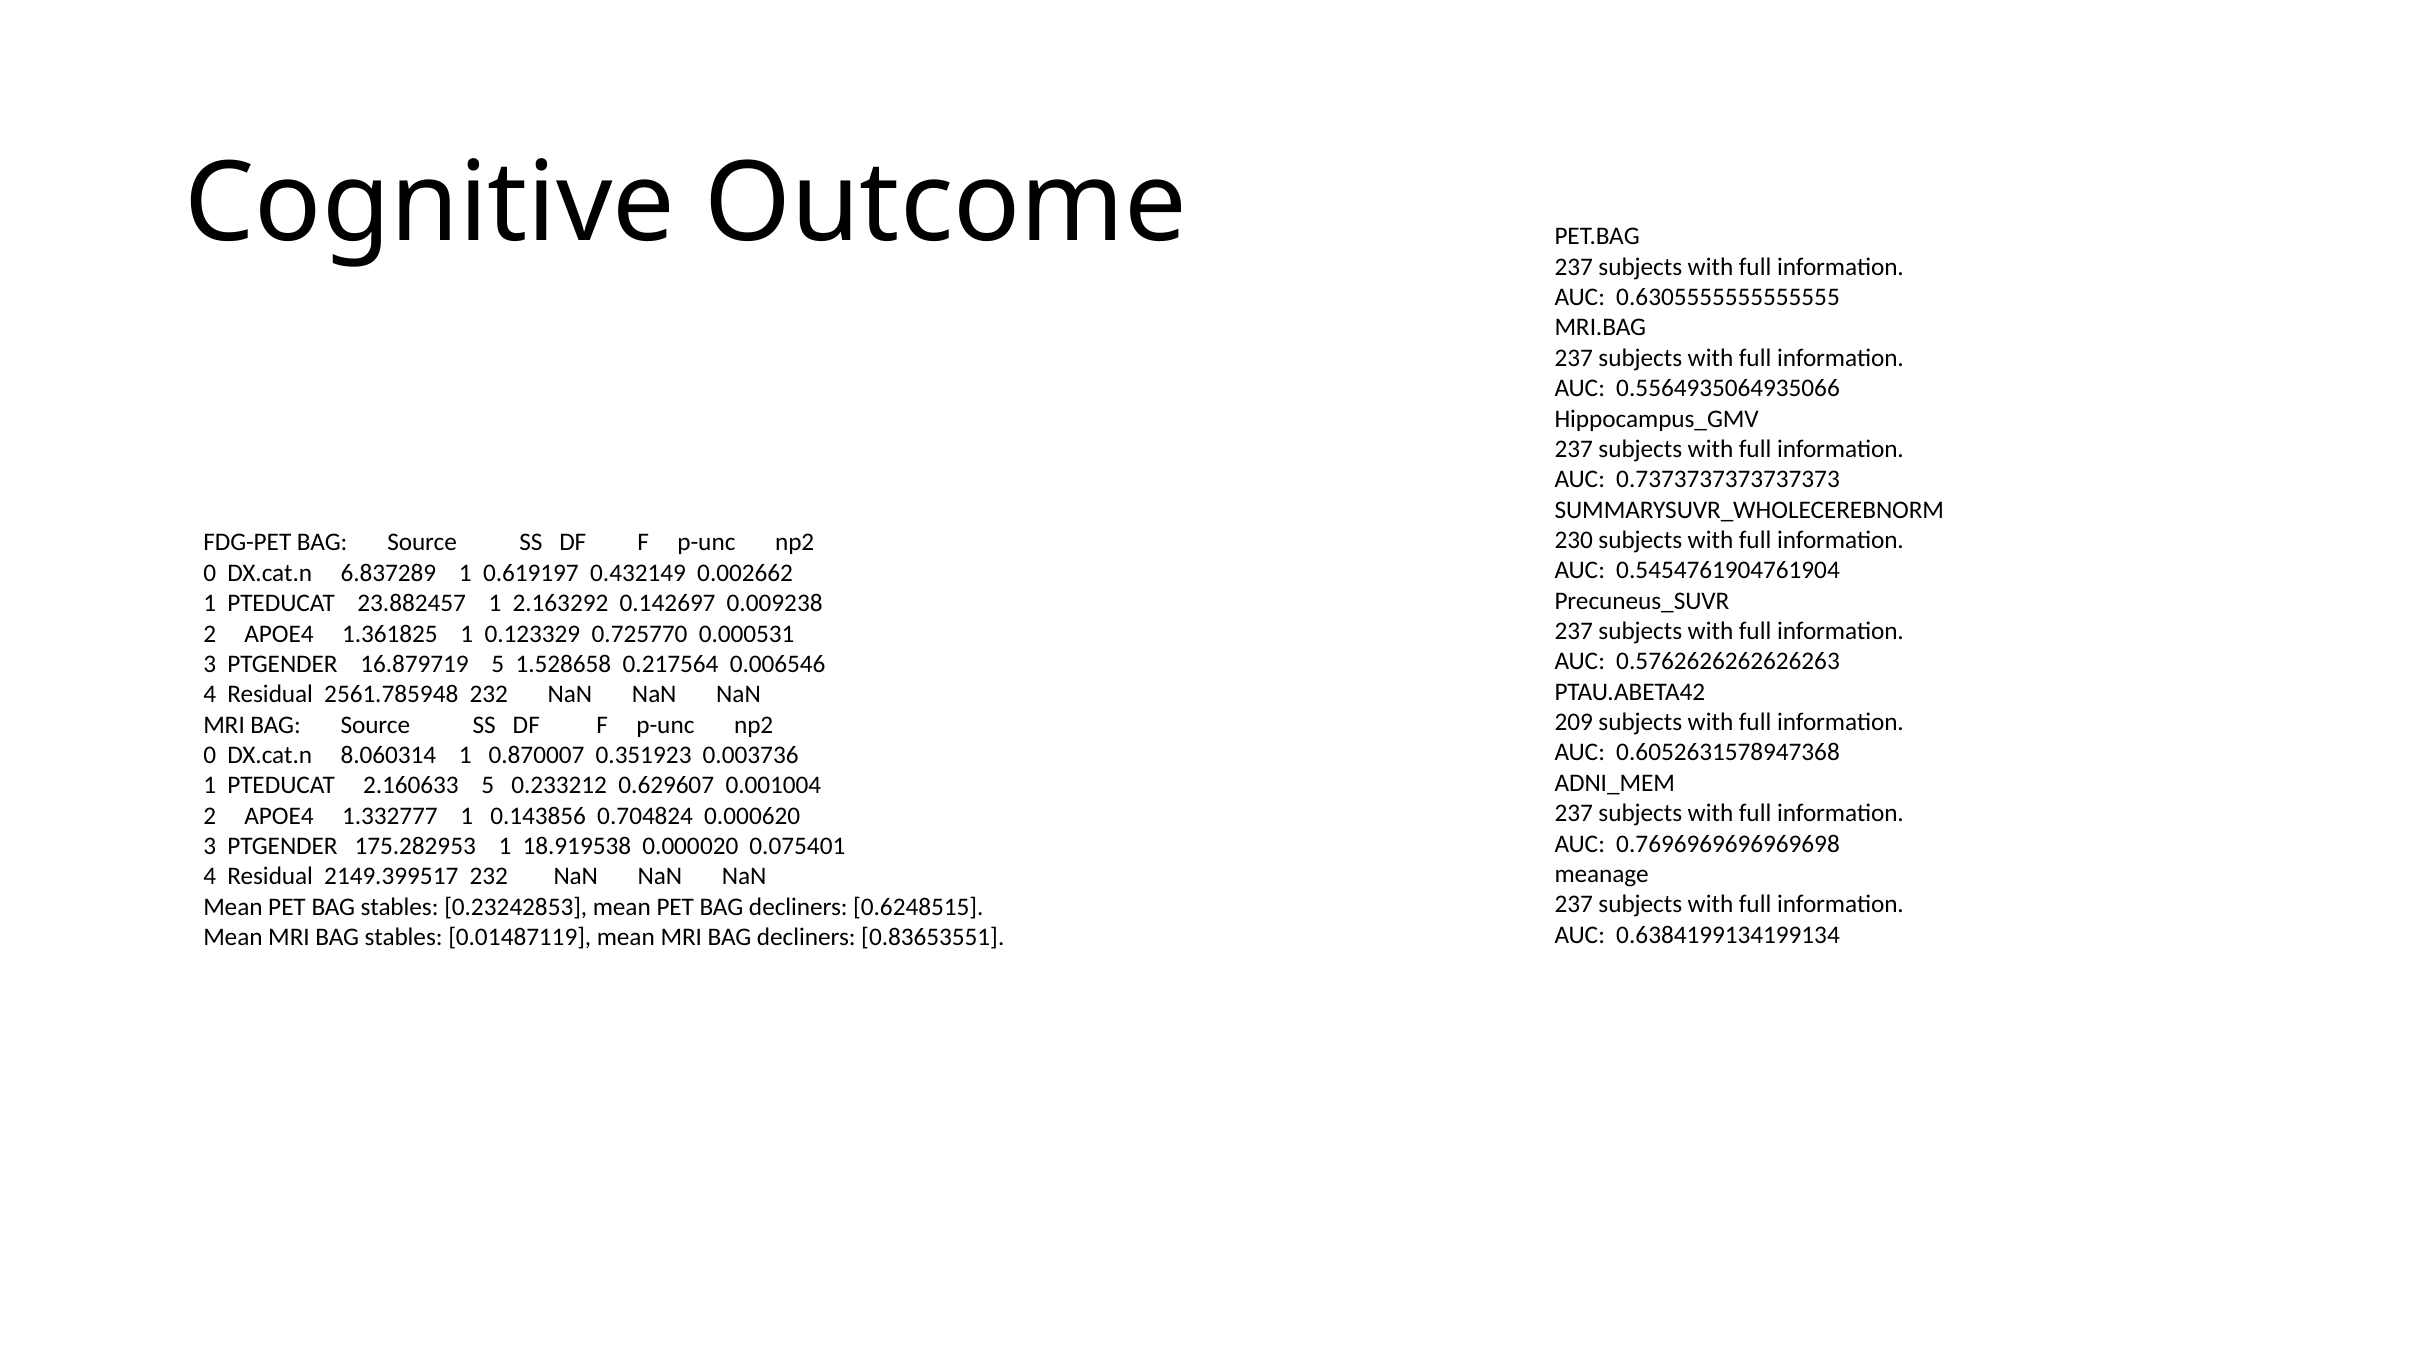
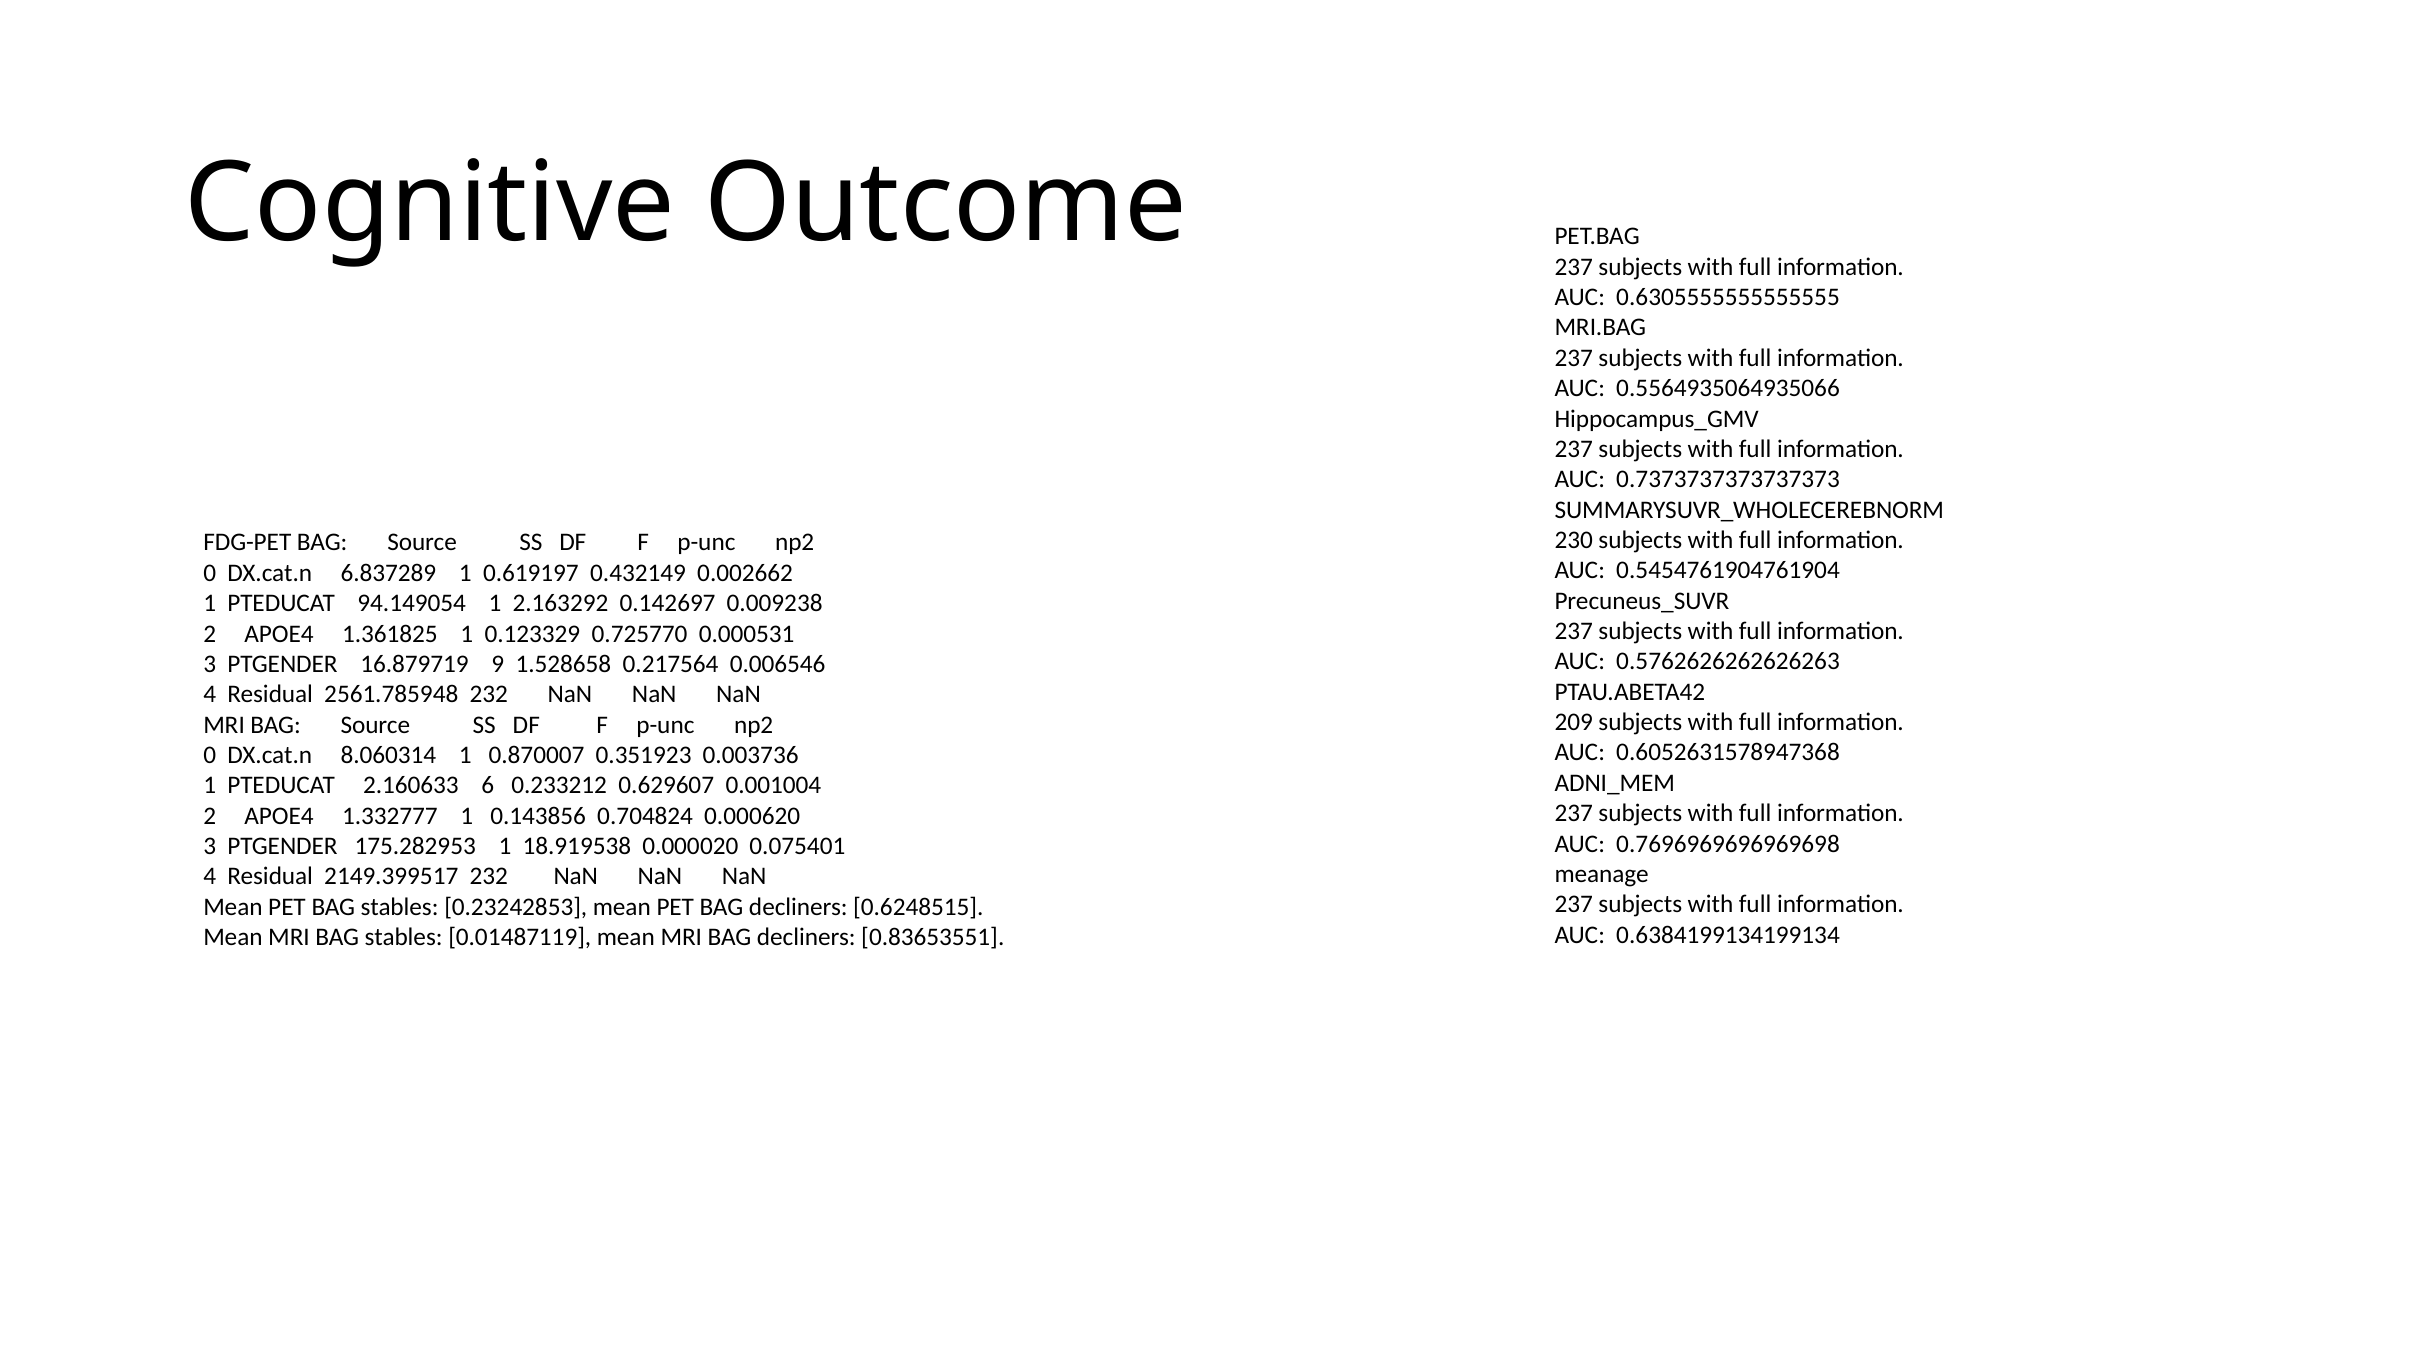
23.882457: 23.882457 -> 94.149054 (412, 603)
16.879719 5: 5 -> 9 (498, 664)
2.160633 5: 5 -> 6 (488, 786)
